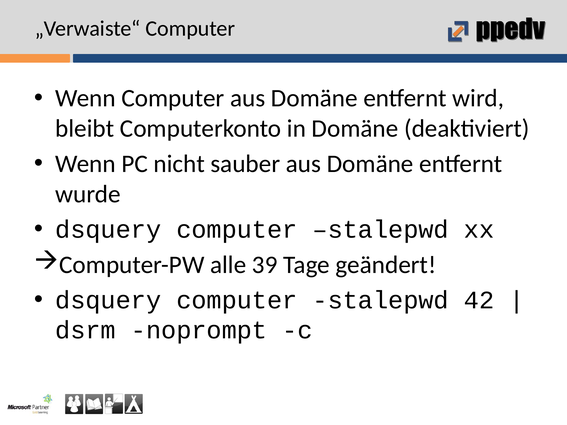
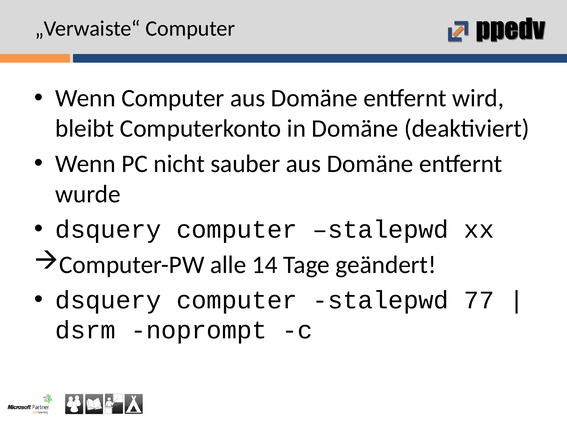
39: 39 -> 14 (265, 265)
42: 42 -> 77 (479, 300)
